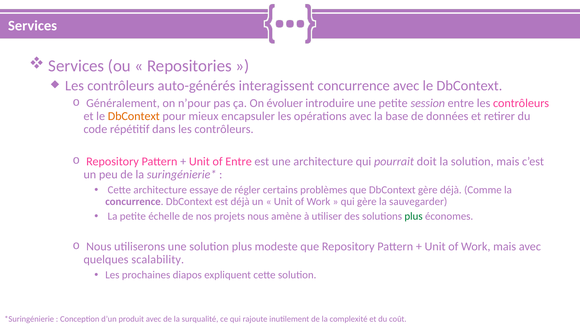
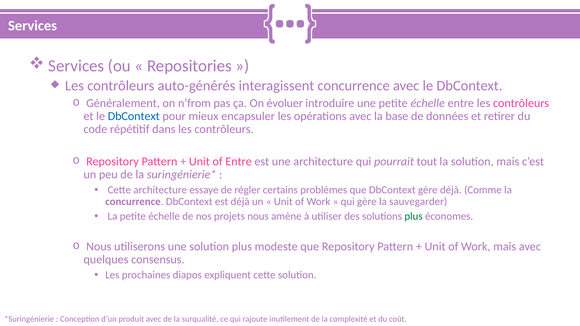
n’pour: n’pour -> n’from (194, 103)
une petite session: session -> échelle (428, 103)
DbContext colour: orange -> blue (134, 116)
doit: doit -> tout (427, 162)
scalability: scalability -> consensus (158, 260)
